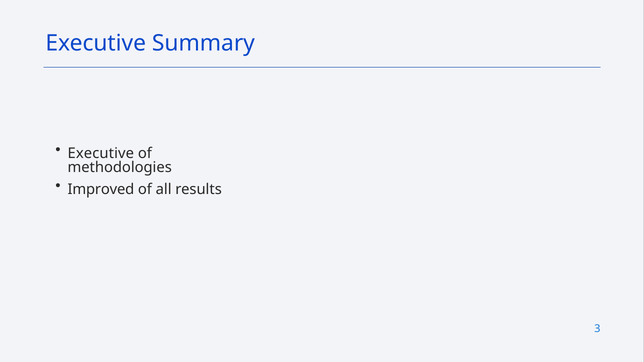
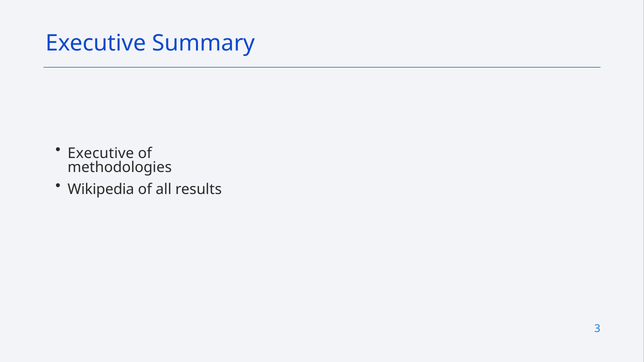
Improved: Improved -> Wikipedia (101, 189)
